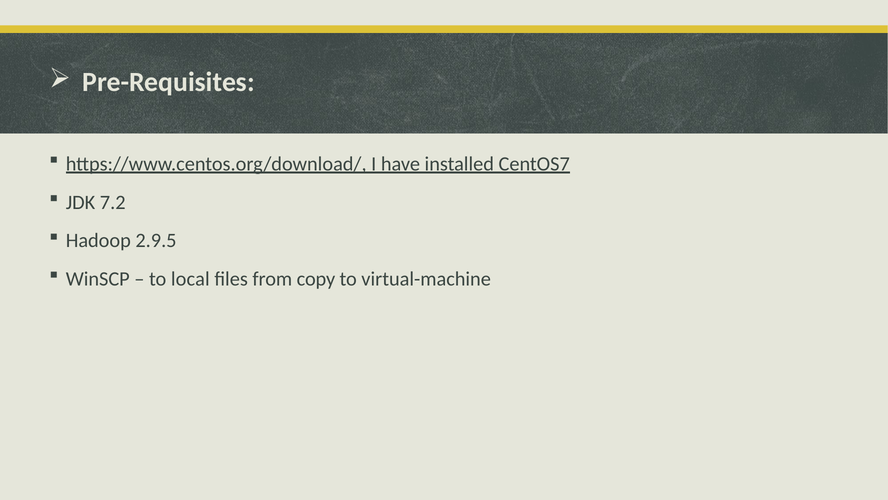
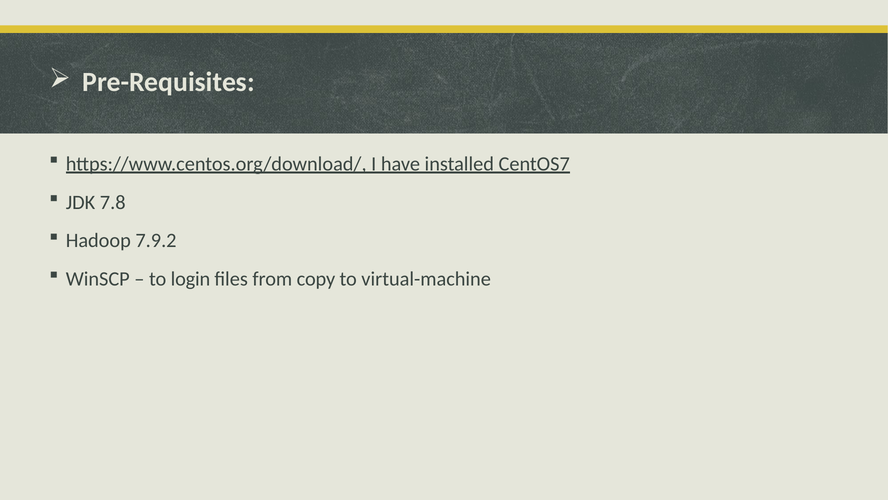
7.2: 7.2 -> 7.8 (113, 202)
2.9.5: 2.9.5 -> 7.9.2 (156, 241)
local: local -> login (190, 279)
